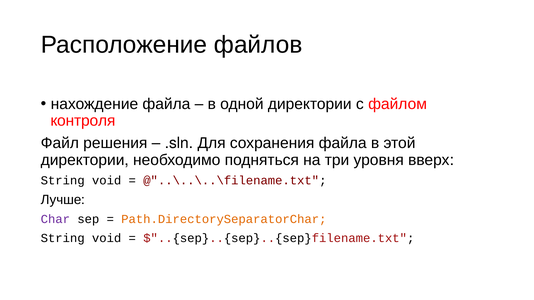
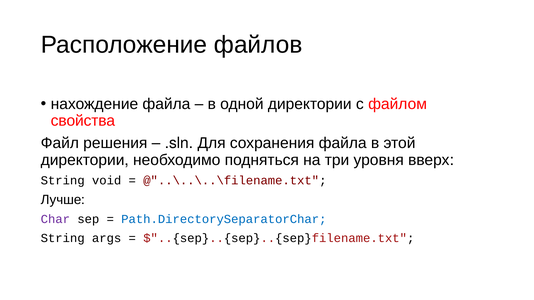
контроля: контроля -> свойства (83, 121)
Path.DirectorySeparatorChar colour: orange -> blue (224, 220)
void: void -> args (107, 238)
